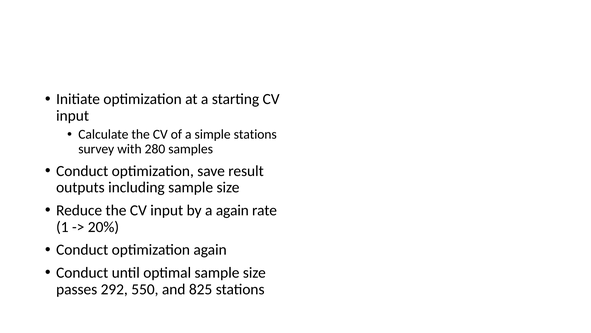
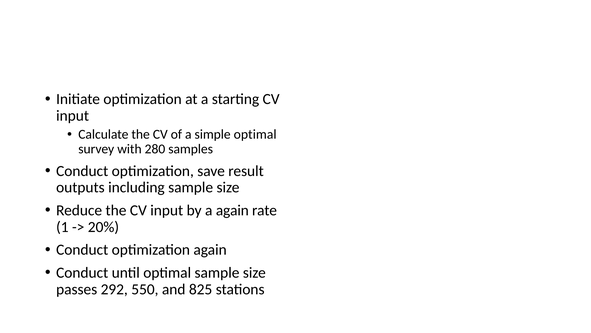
simple stations: stations -> optimal (255, 134)
